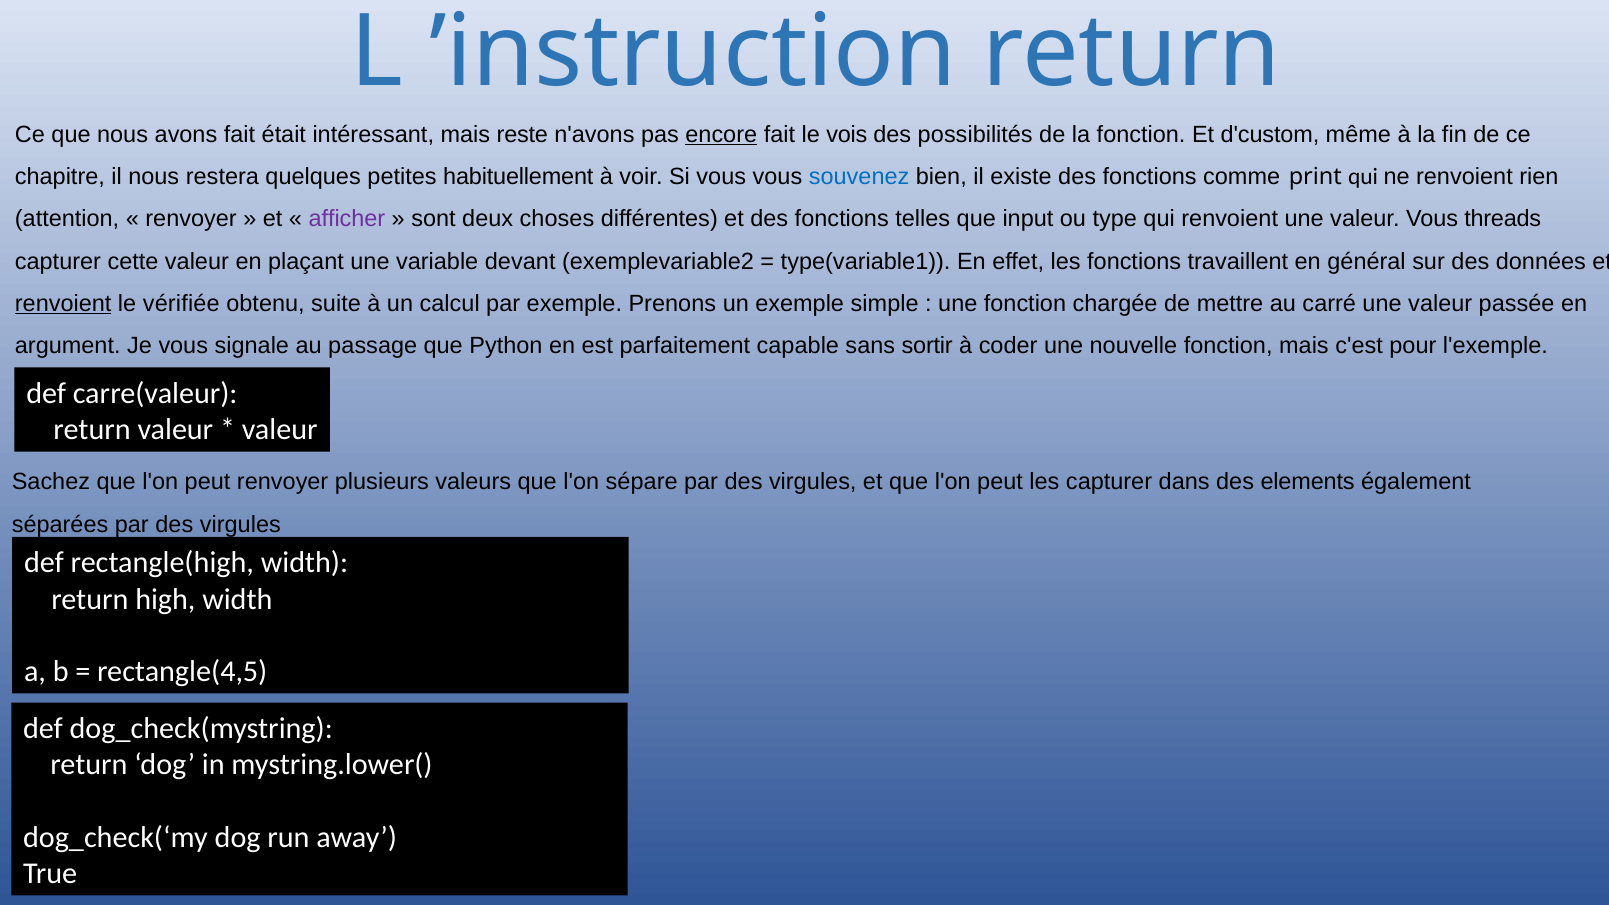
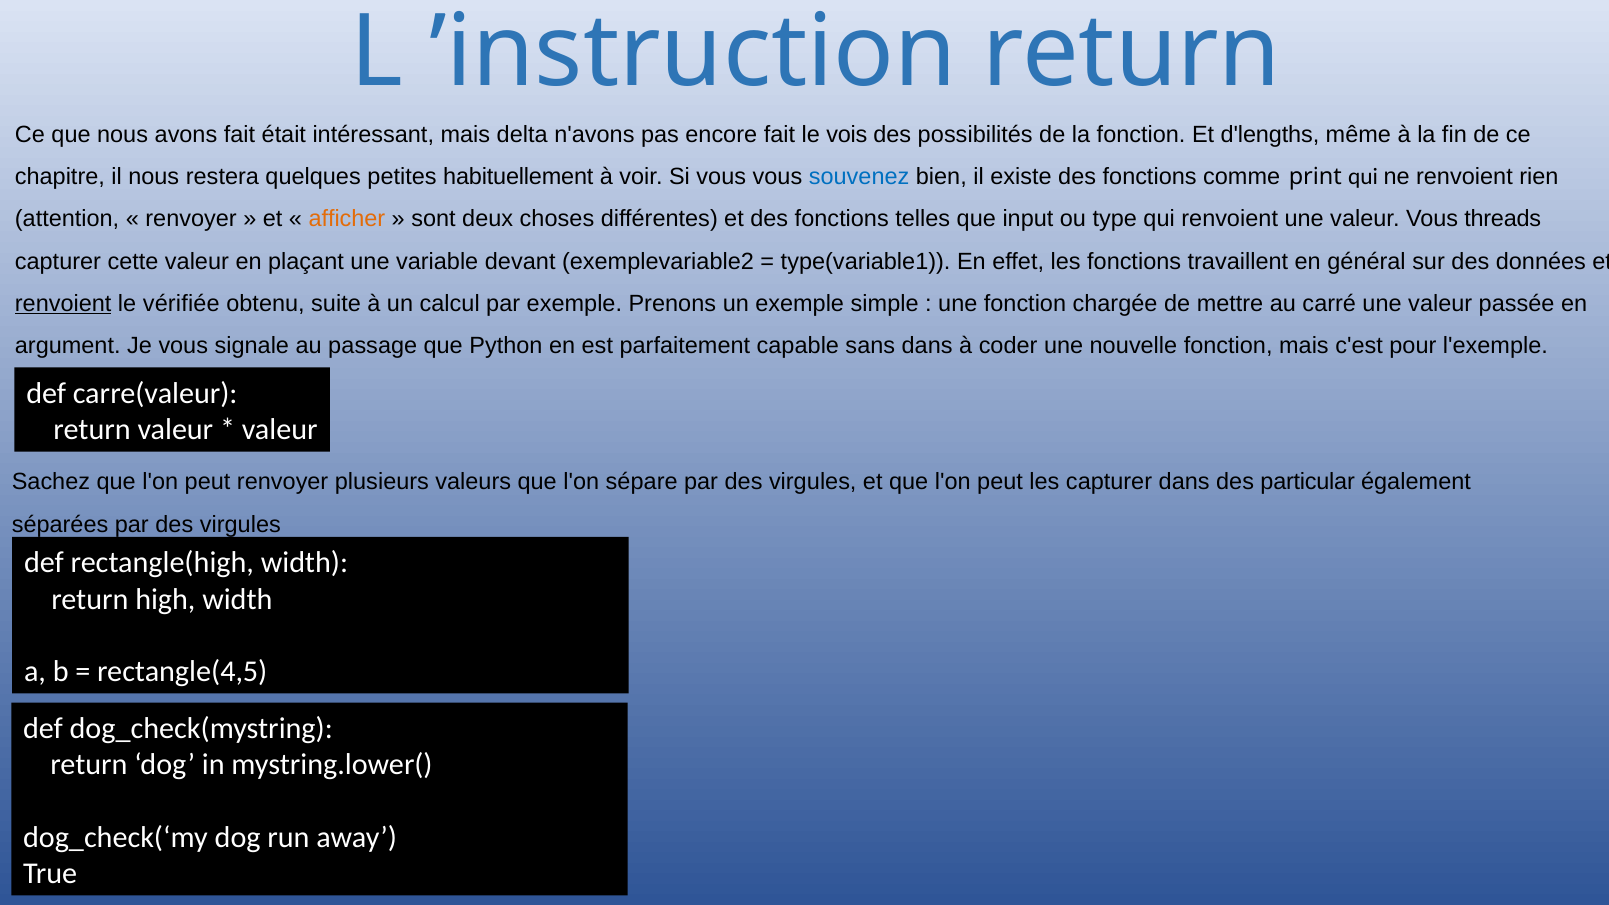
reste: reste -> delta (522, 135)
encore underline: present -> none (721, 135)
d'custom: d'custom -> d'lengths (1270, 135)
afficher colour: purple -> orange (347, 219)
sans sortir: sortir -> dans (927, 346)
elements: elements -> particular (1308, 482)
